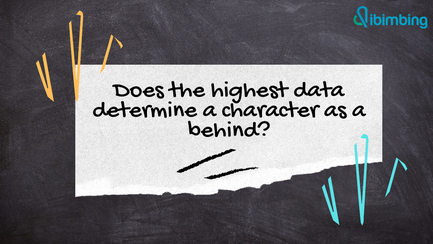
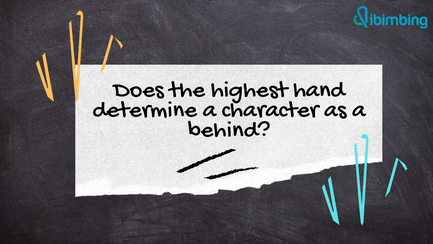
data: data -> hand (319, 88)
